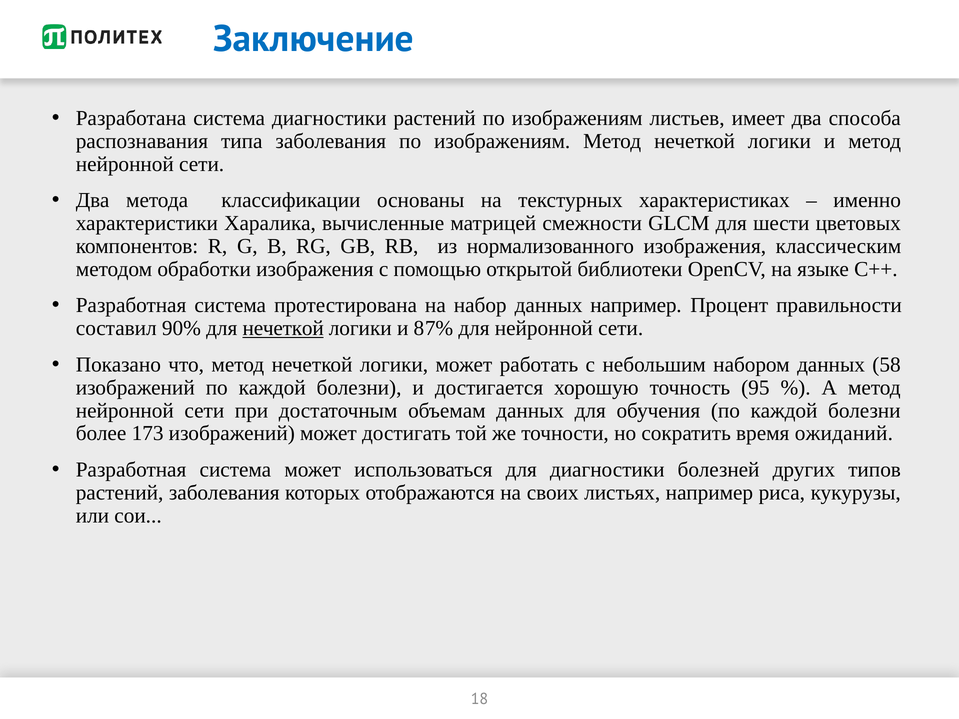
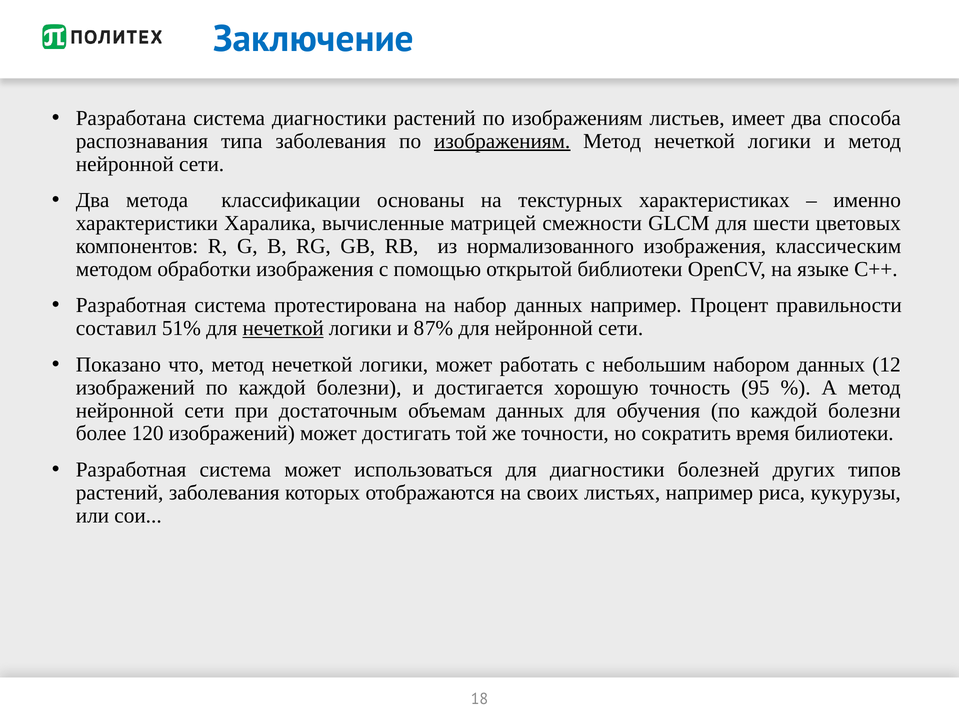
изображениям underline: none -> present (502, 141)
90%: 90% -> 51% (181, 328)
58: 58 -> 12 (887, 365)
173: 173 -> 120 (148, 434)
ожиданий: ожиданий -> билиотеки (844, 434)
